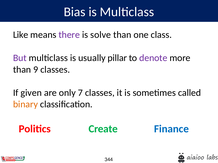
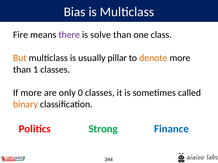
Like: Like -> Fire (21, 35)
But colour: purple -> orange (20, 58)
denote colour: purple -> orange (153, 58)
9: 9 -> 1 (36, 70)
If given: given -> more (31, 93)
7: 7 -> 0 (80, 93)
Create: Create -> Strong (103, 129)
